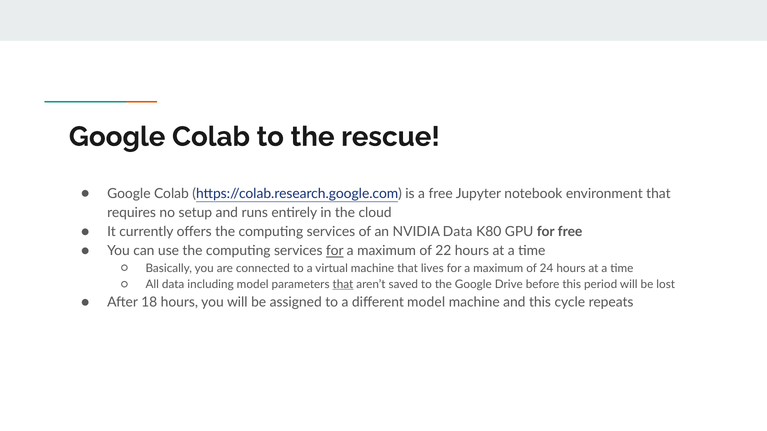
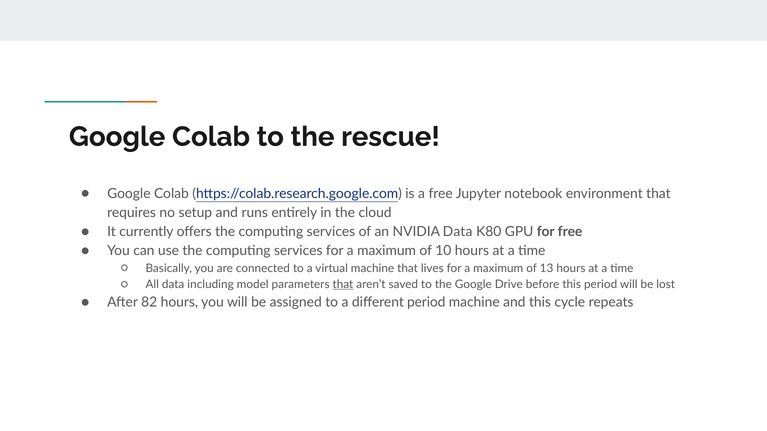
for underline: present -> none (335, 251)
22: 22 -> 10 (443, 251)
24: 24 -> 13 (546, 268)
18: 18 -> 82 (149, 303)
different model: model -> period (426, 303)
